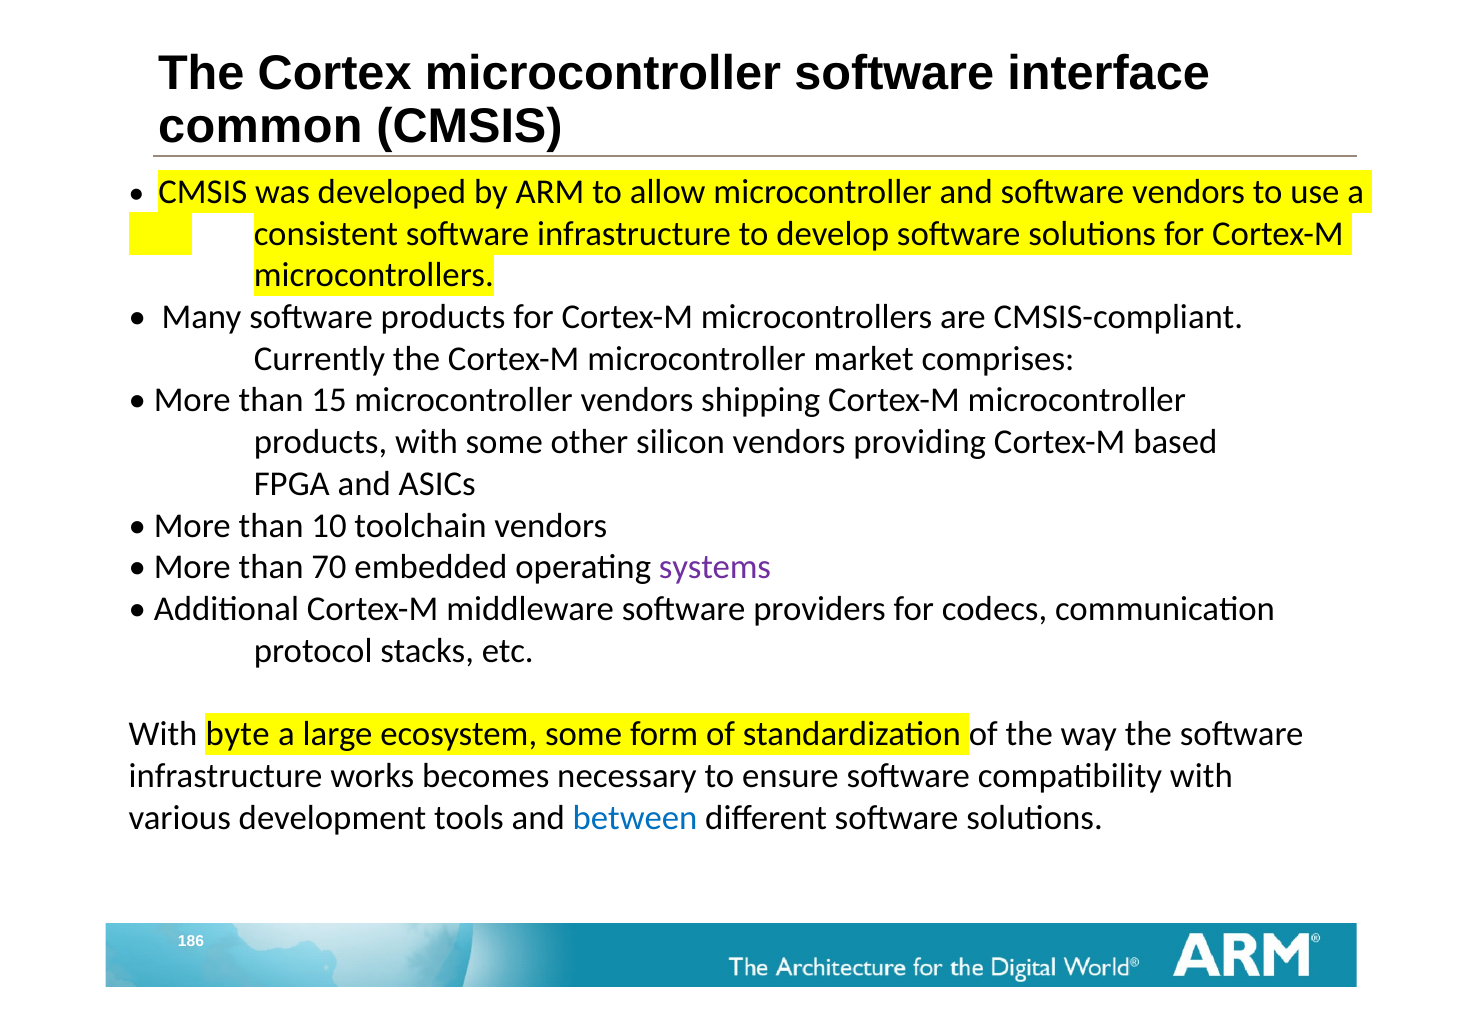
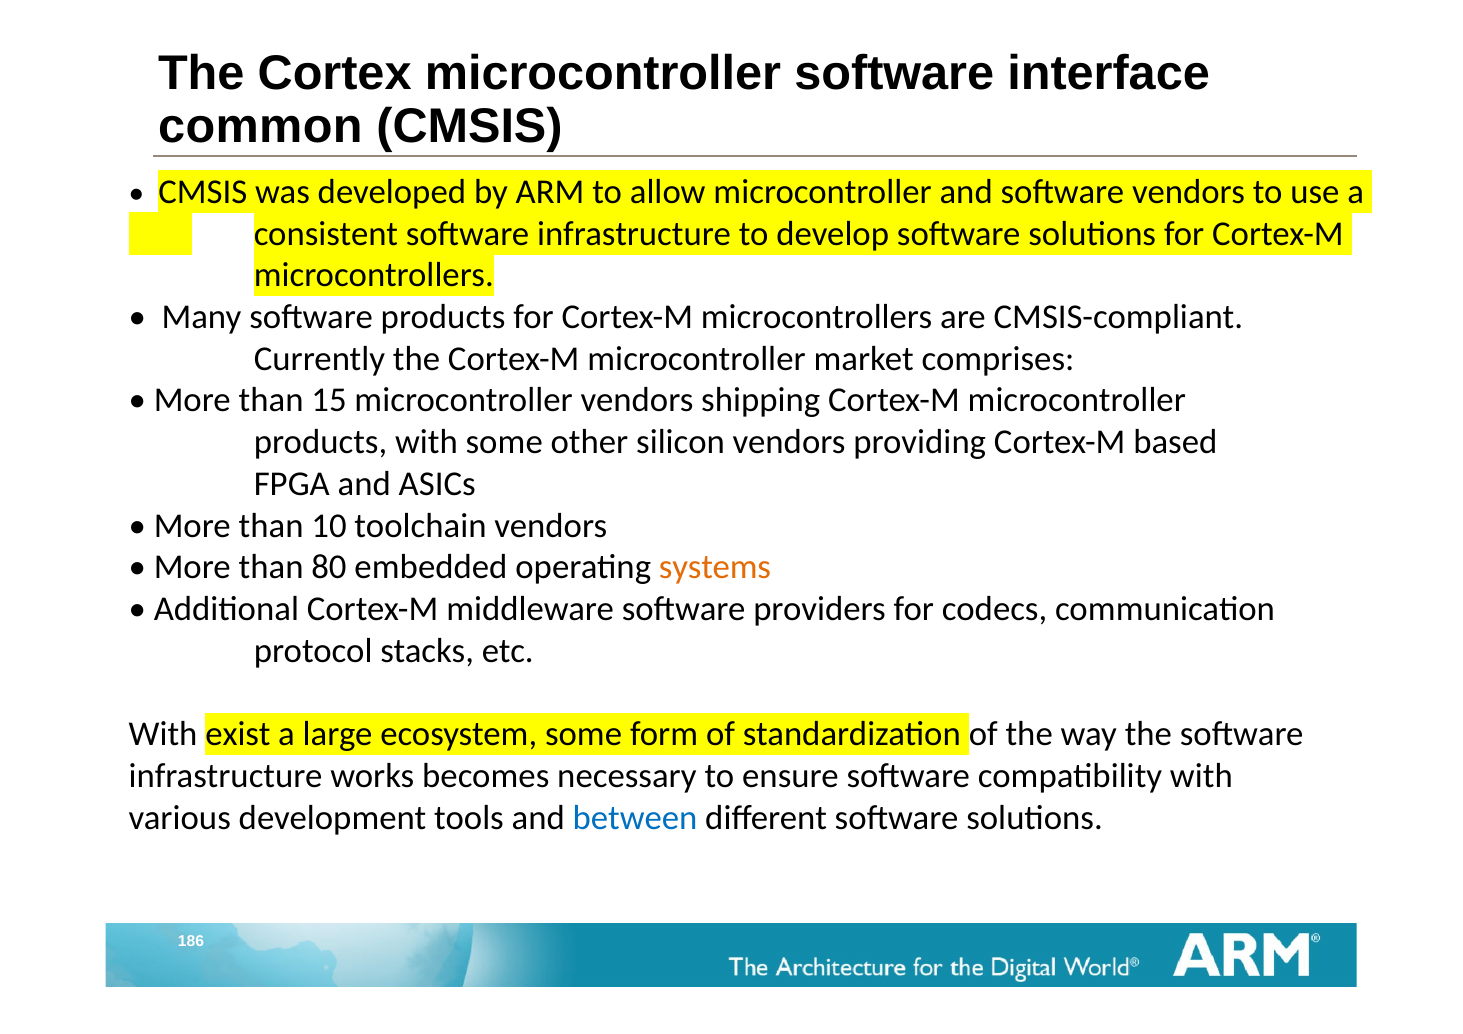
70: 70 -> 80 (329, 567)
systems colour: purple -> orange (715, 567)
byte: byte -> exist (238, 734)
